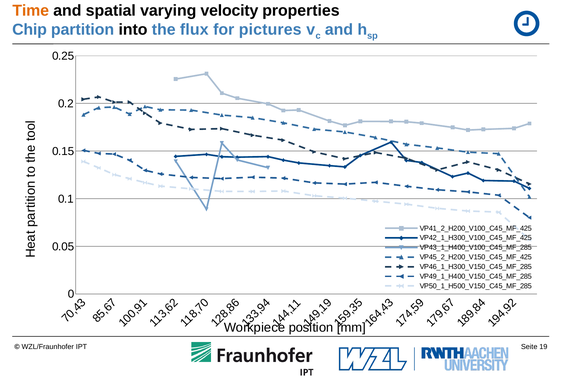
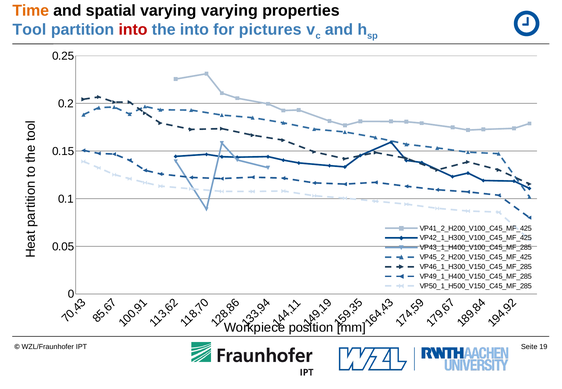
varying velocity: velocity -> varying (229, 11)
Chip: Chip -> Tool (29, 30)
into colour: black -> red (133, 30)
the flux: flux -> into (194, 30)
